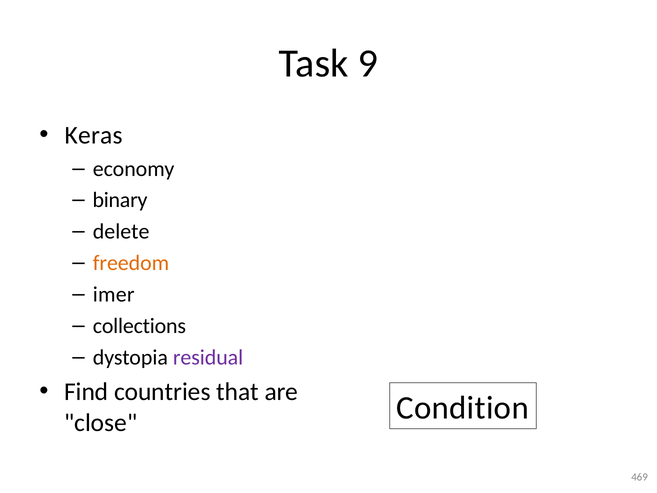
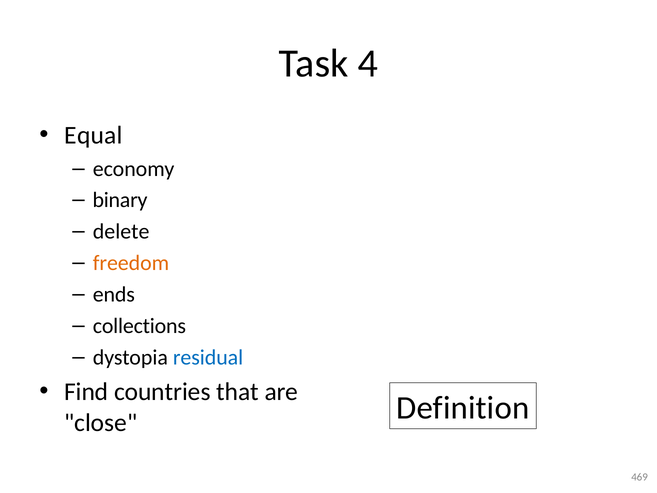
9: 9 -> 4 (368, 64)
Keras: Keras -> Equal (94, 135)
imer: imer -> ends (114, 294)
residual colour: purple -> blue (208, 357)
Condition: Condition -> Definition (463, 408)
